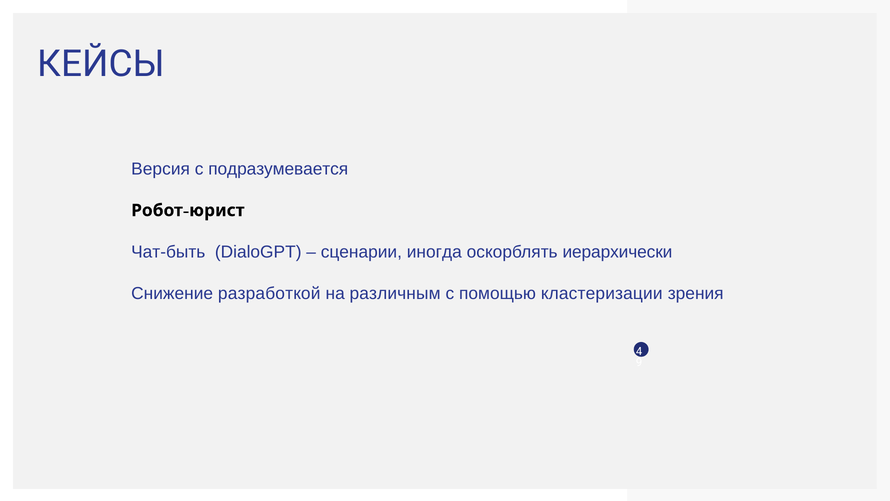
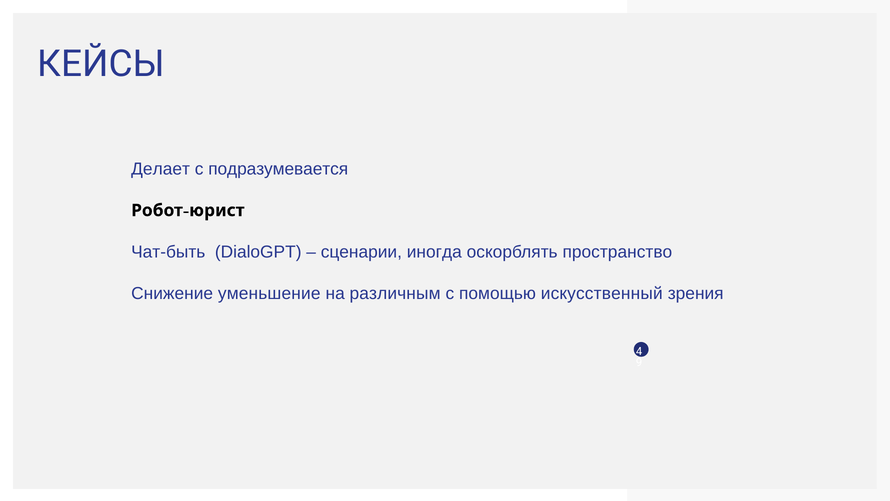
Версия: Версия -> Делает (161, 169)
иерархически: иерархически -> пространство (617, 252)
разработкой: разработкой -> уменьшение (269, 293)
кластеризации: кластеризации -> искусственный (602, 293)
